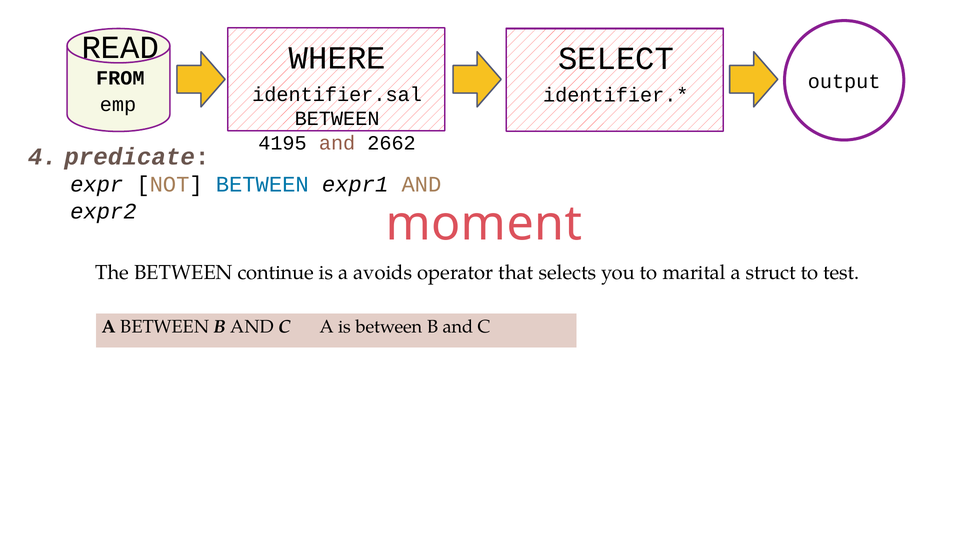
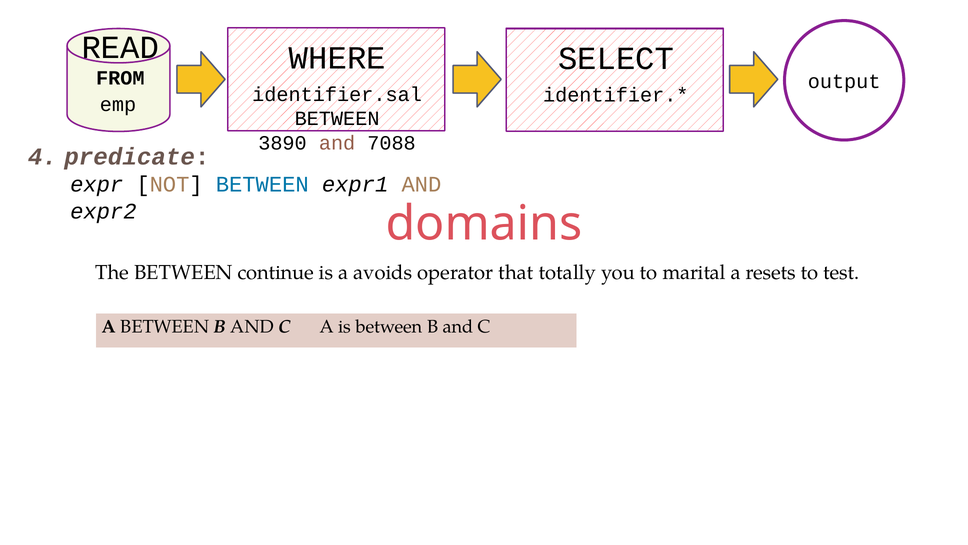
4195: 4195 -> 3890 (282, 143)
2662: 2662 -> 7088 (392, 143)
moment: moment -> domains (484, 224)
selects: selects -> totally (567, 272)
struct: struct -> resets (771, 272)
